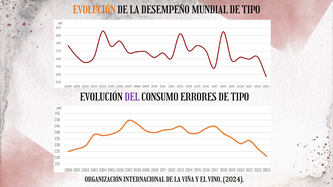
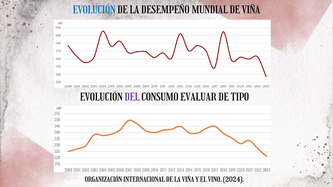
EVOLUCIÓN colour: orange -> blue (94, 10)
MUNDIAL DE TIPO: TIPO -> VIÑA (251, 10)
ERRORES: ERRORES -> EVALUAR (198, 97)
